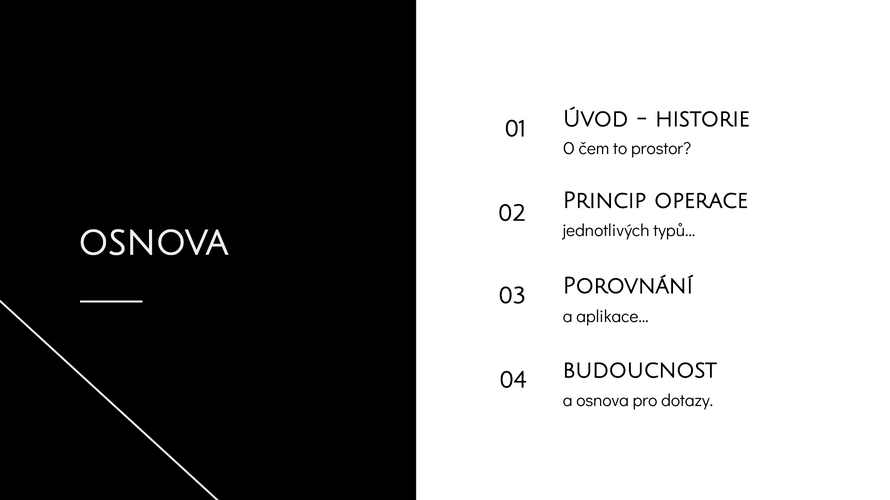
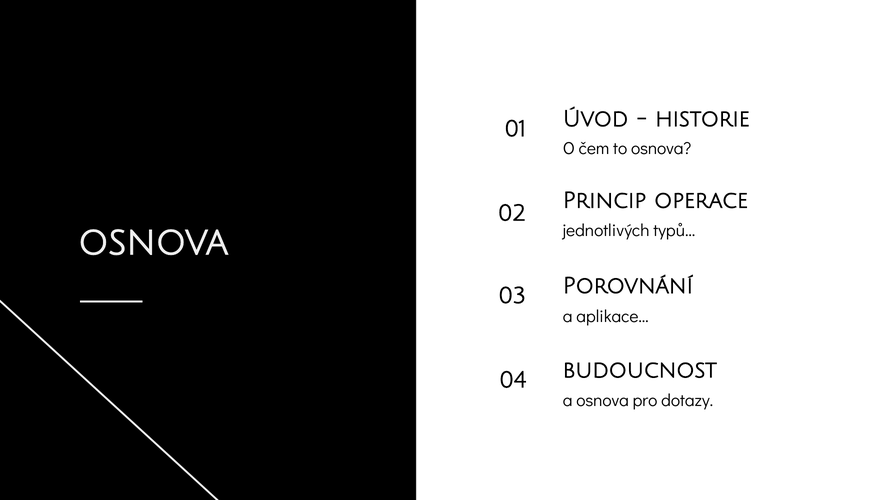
to prostor: prostor -> osnova (661, 149)
